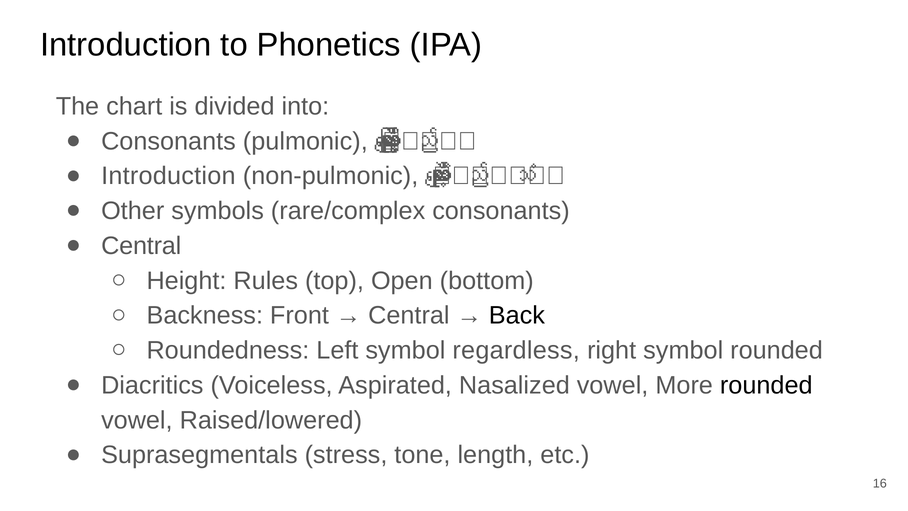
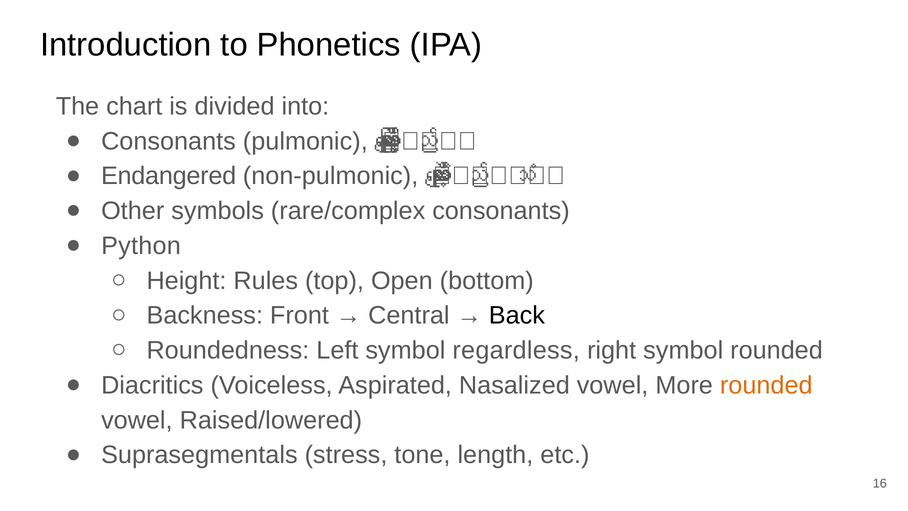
Introduction: Introduction -> Endangered (169, 176)
Central: Central -> Python (141, 246)
rounded colour: black -> orange (766, 385)
